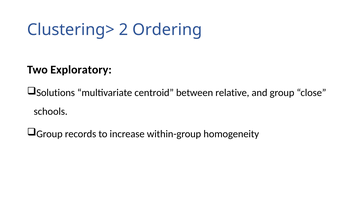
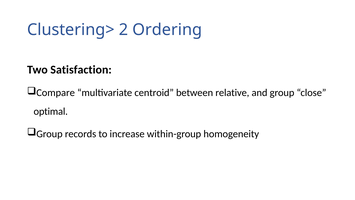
Exploratory: Exploratory -> Satisfaction (81, 70)
Solutions: Solutions -> Compare (56, 93)
schools: schools -> optimal (51, 111)
